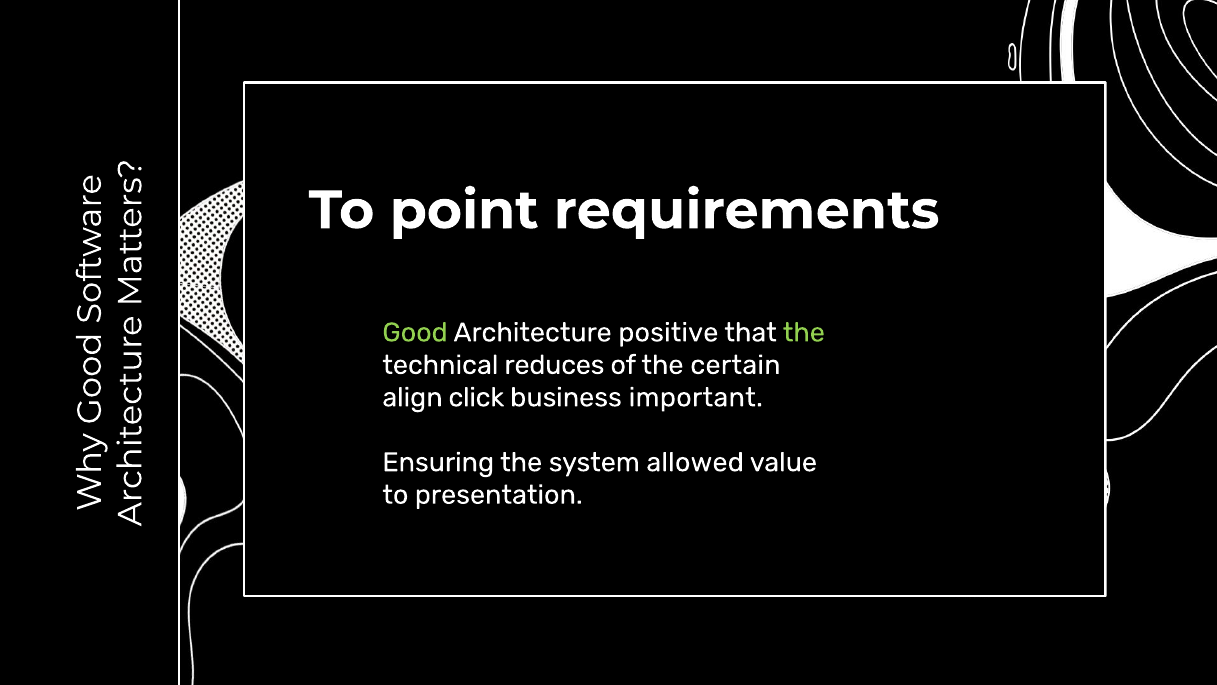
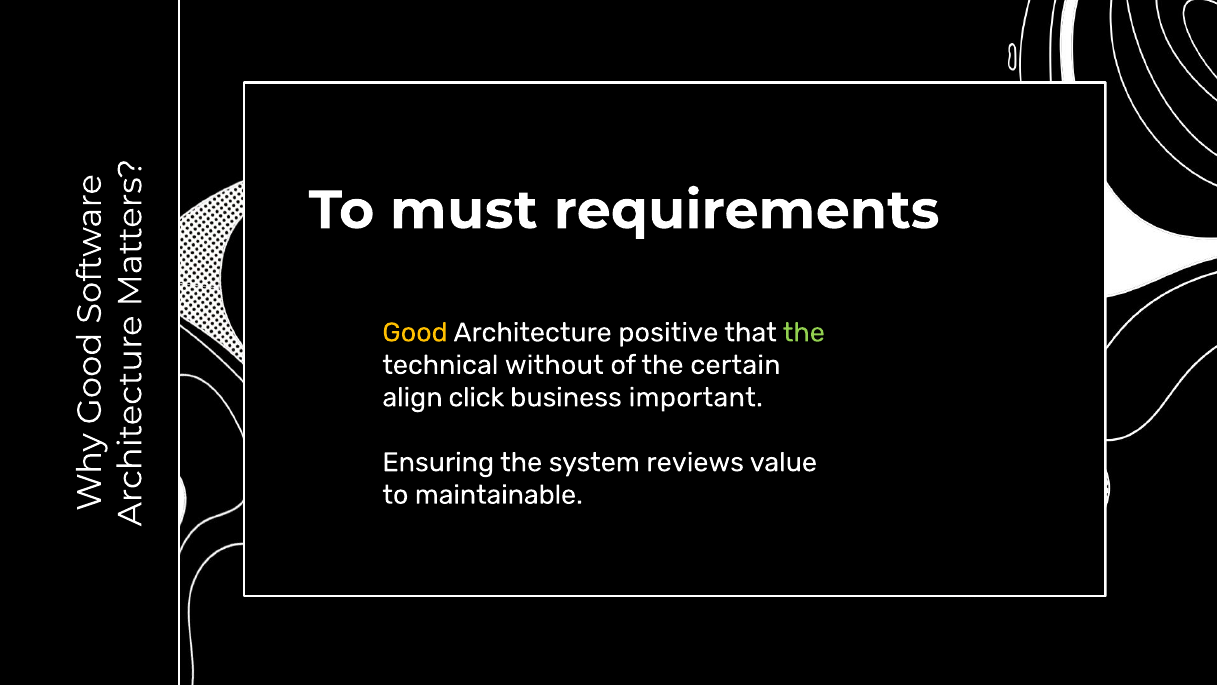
point: point -> must (464, 210)
Good colour: light green -> yellow (415, 332)
reduces: reduces -> without (554, 365)
allowed: allowed -> reviews (695, 462)
presentation: presentation -> maintainable (499, 495)
